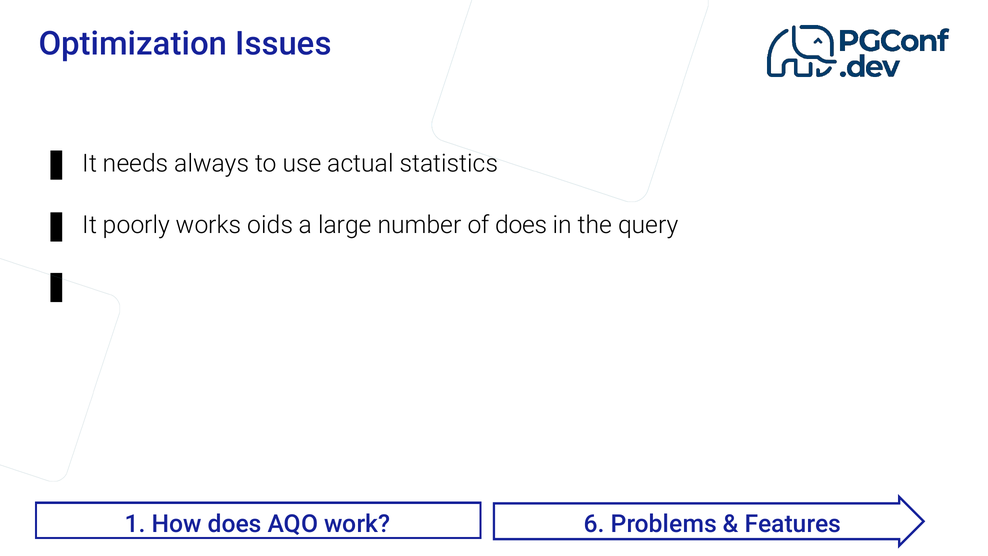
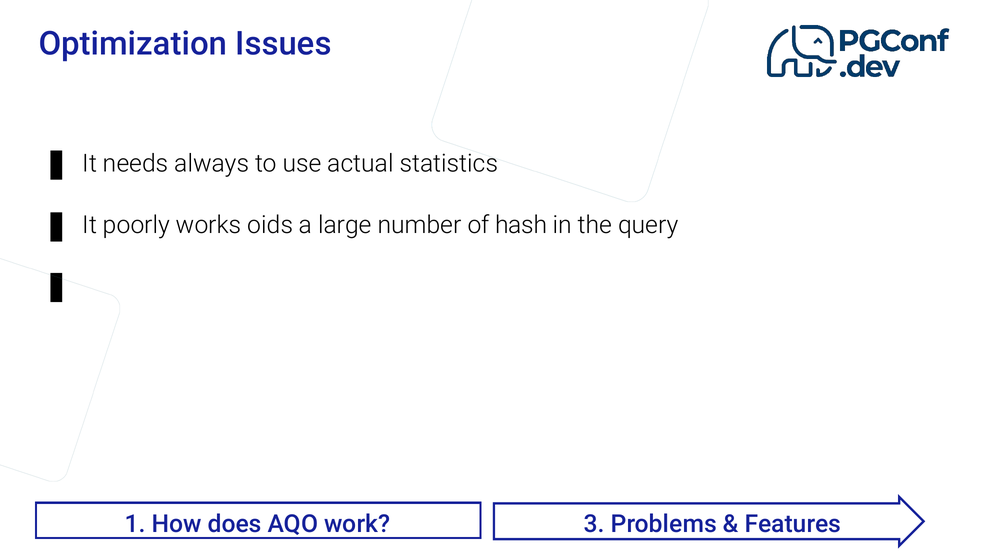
of does: does -> hash (521, 225)
6: 6 -> 3 (594, 524)
